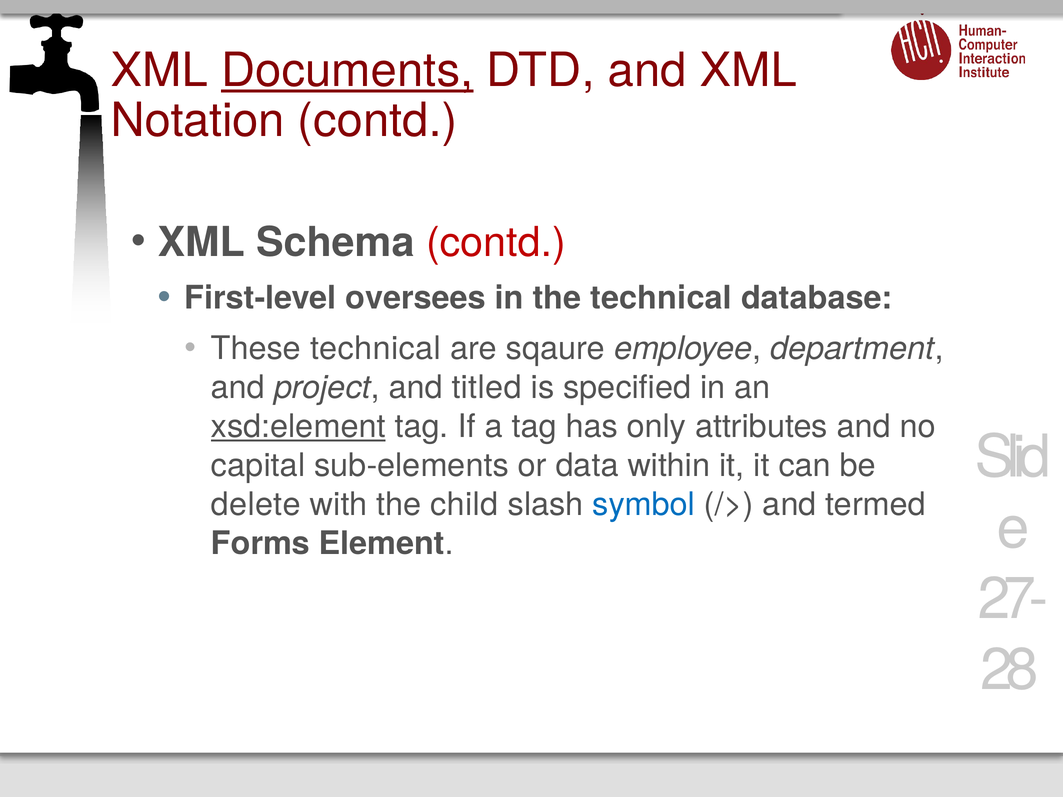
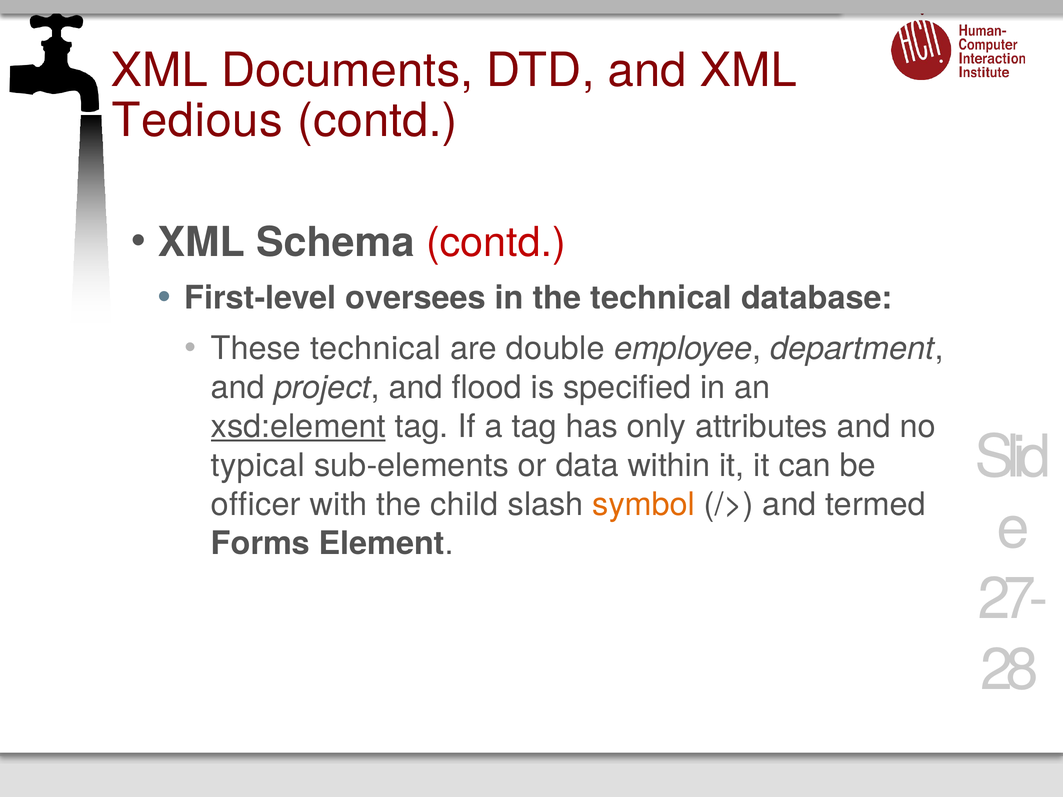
Documents underline: present -> none (347, 71)
Notation: Notation -> Tedious (197, 121)
sqaure: sqaure -> double (555, 349)
titled: titled -> flood (487, 388)
capital: capital -> typical (258, 466)
delete: delete -> officer (256, 505)
symbol colour: blue -> orange (644, 505)
